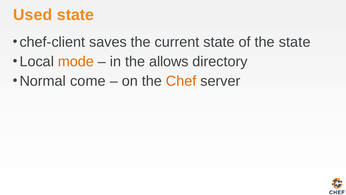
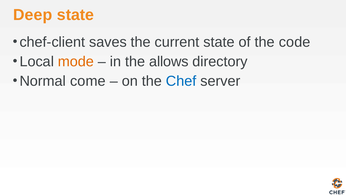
Used: Used -> Deep (33, 15)
the state: state -> code (295, 42)
Chef colour: orange -> blue (181, 81)
